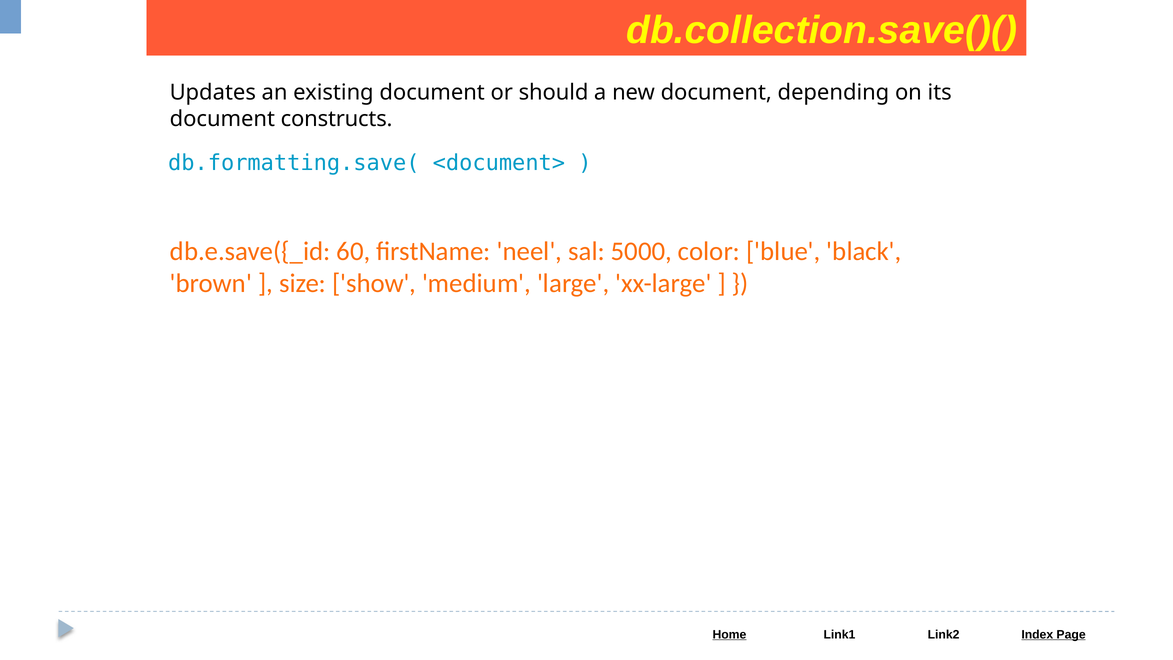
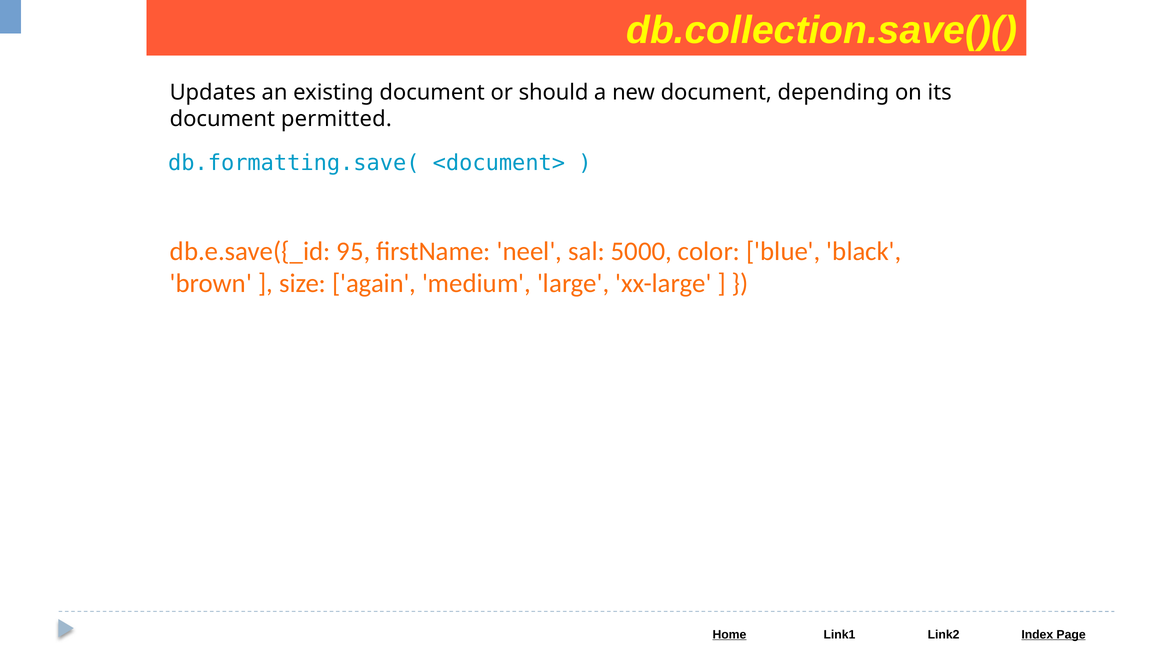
constructs: constructs -> permitted (336, 119)
60: 60 -> 95 (353, 251)
show: show -> again (374, 283)
